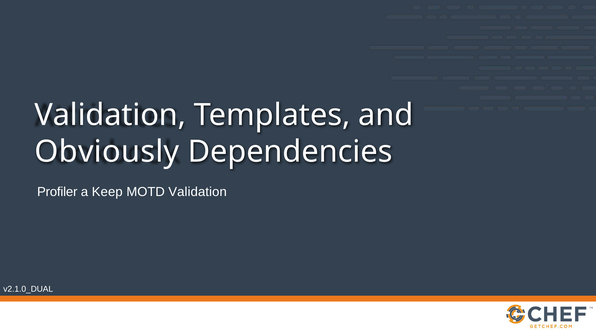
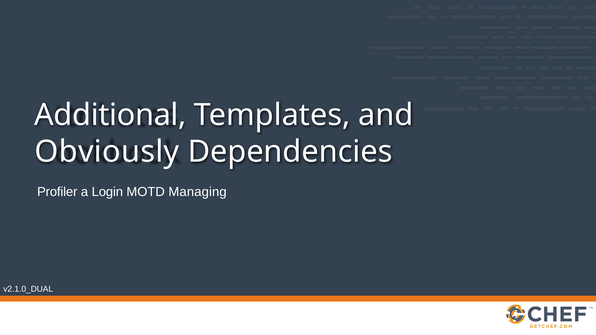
Validation: Validation -> Additional (110, 115)
Keep: Keep -> Login (107, 192)
MOTD Validation: Validation -> Managing (198, 192)
